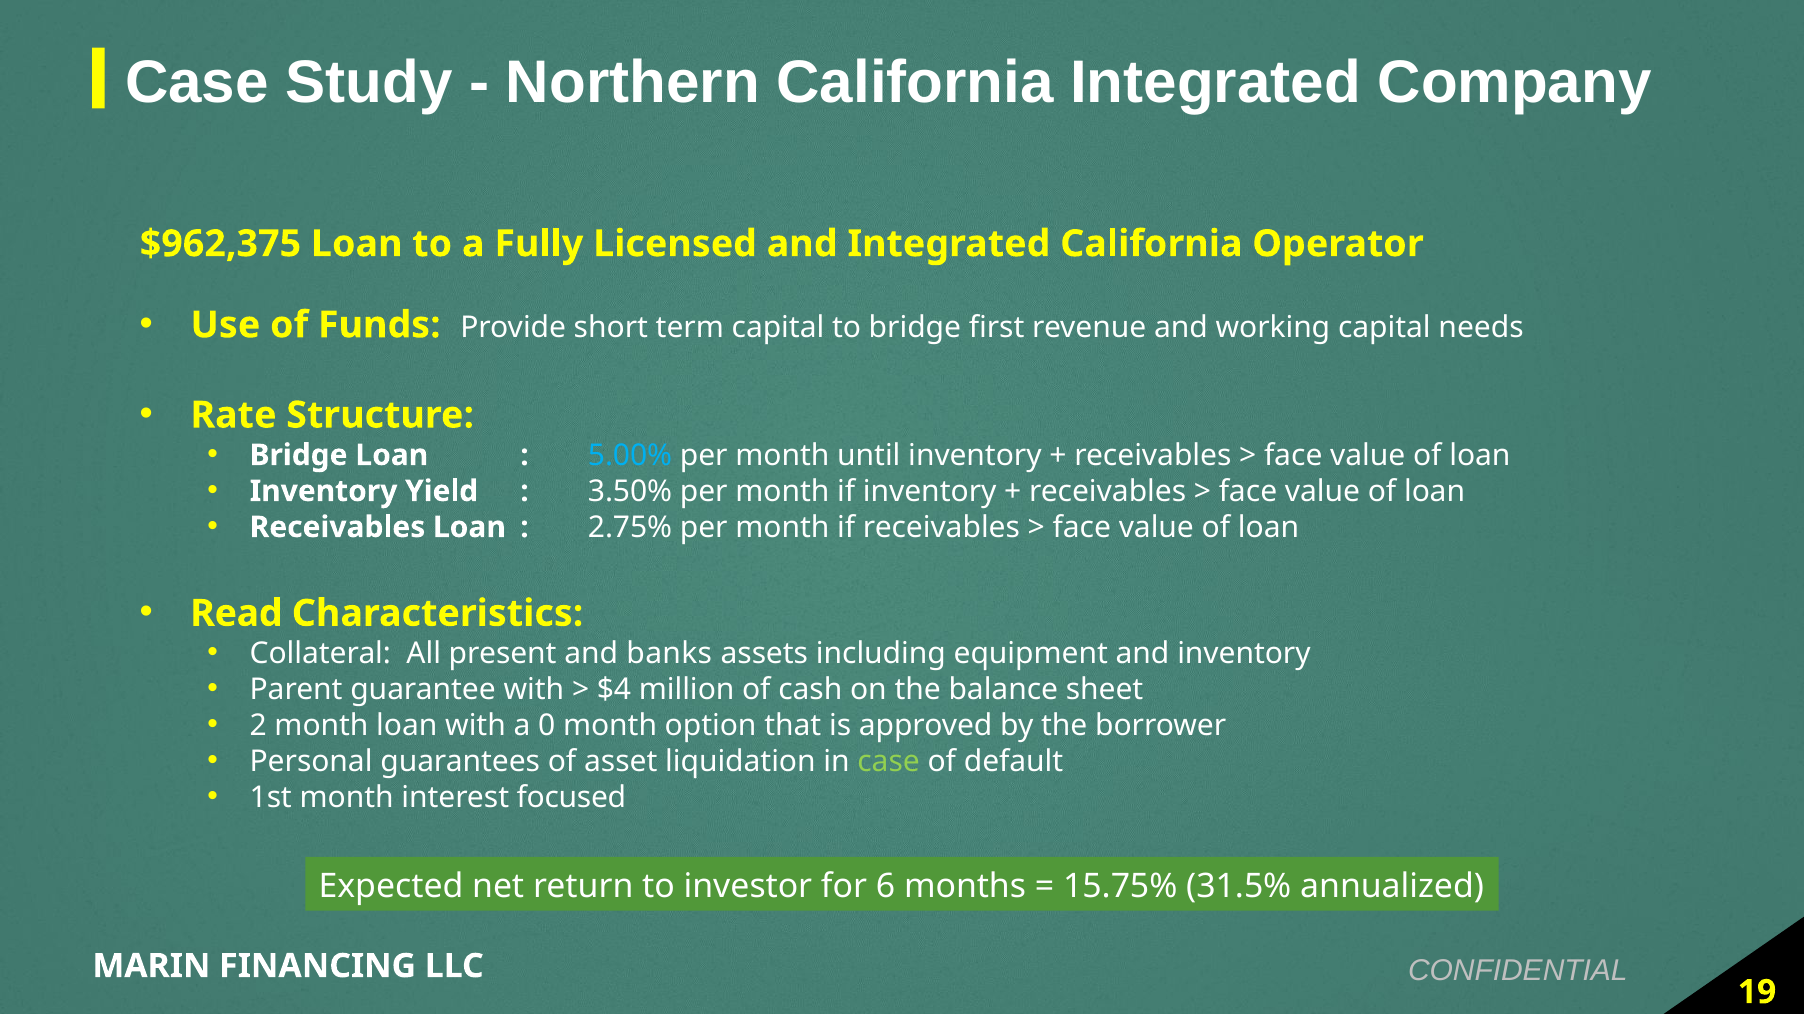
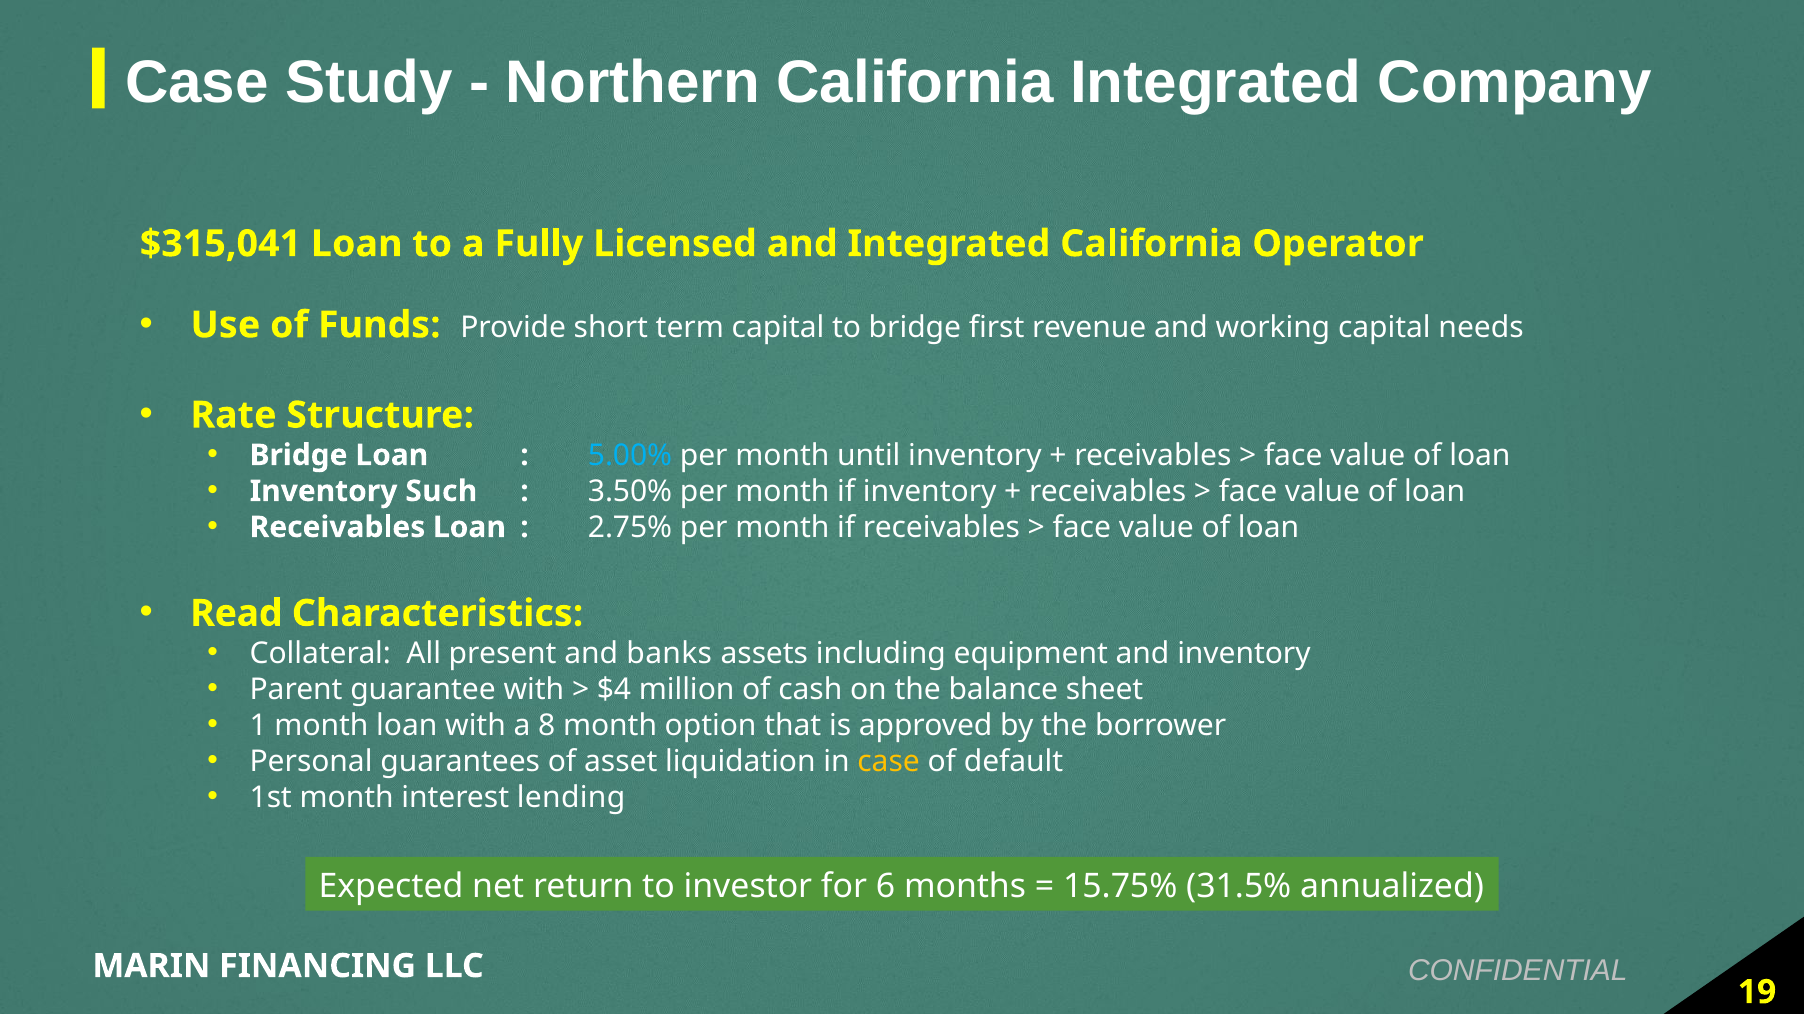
$962,375: $962,375 -> $315,041 (220, 244)
Yield: Yield -> Such (441, 492)
2: 2 -> 1 (258, 726)
0: 0 -> 8 (547, 726)
case colour: light green -> yellow (889, 762)
focused: focused -> lending (571, 798)
